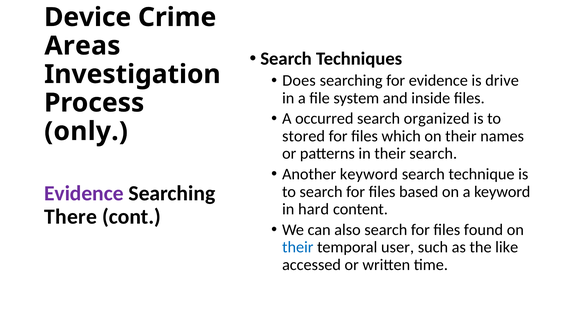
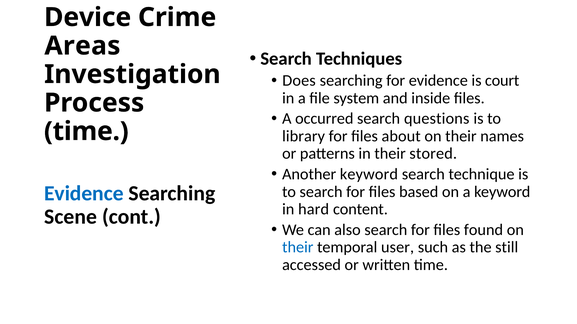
drive: drive -> court (502, 81)
organized: organized -> questions (437, 119)
only: only -> time (86, 132)
stored: stored -> library (304, 136)
which: which -> about (401, 136)
their search: search -> stored (433, 154)
Evidence colour: purple -> blue (84, 194)
There: There -> Scene (71, 217)
like: like -> still (507, 248)
